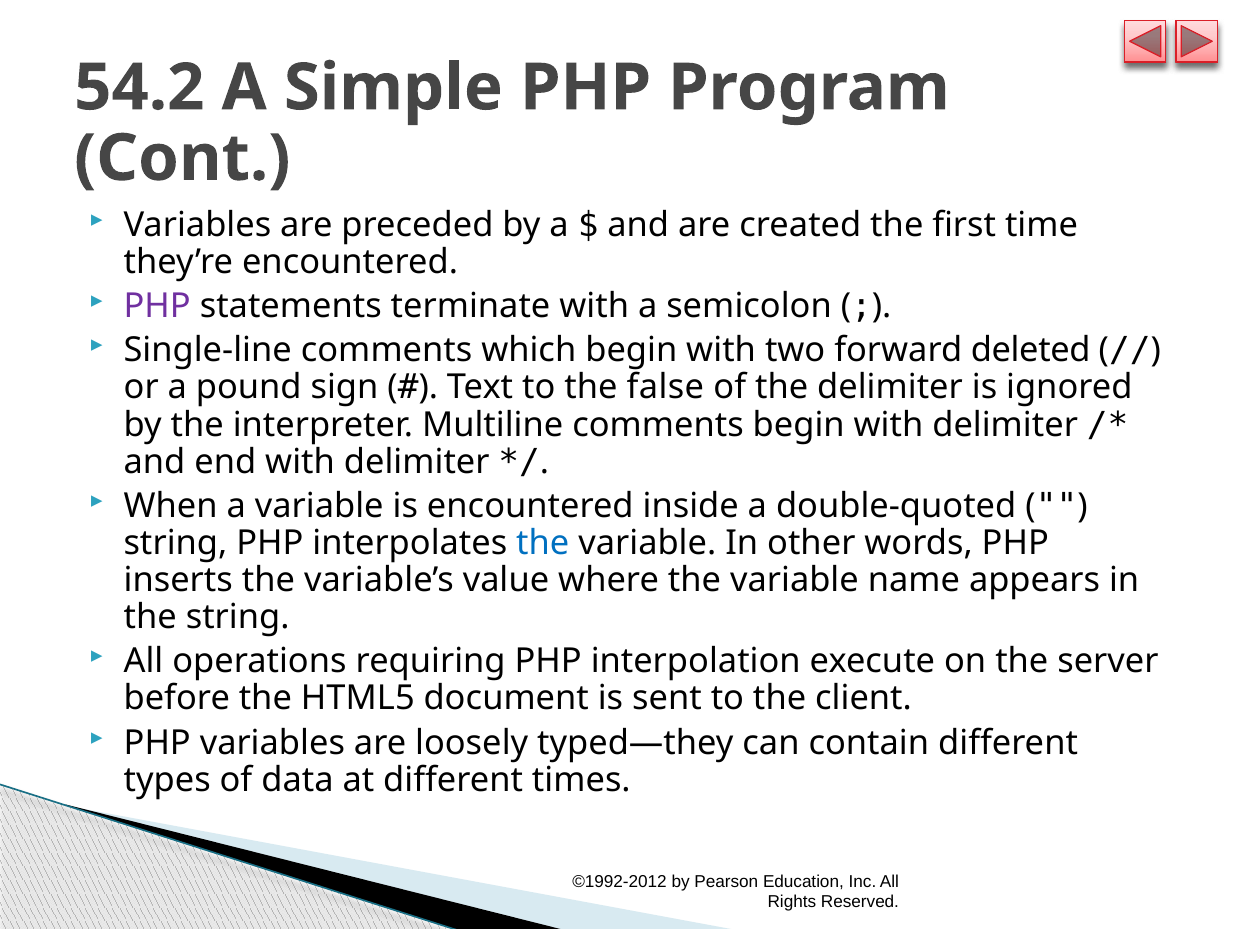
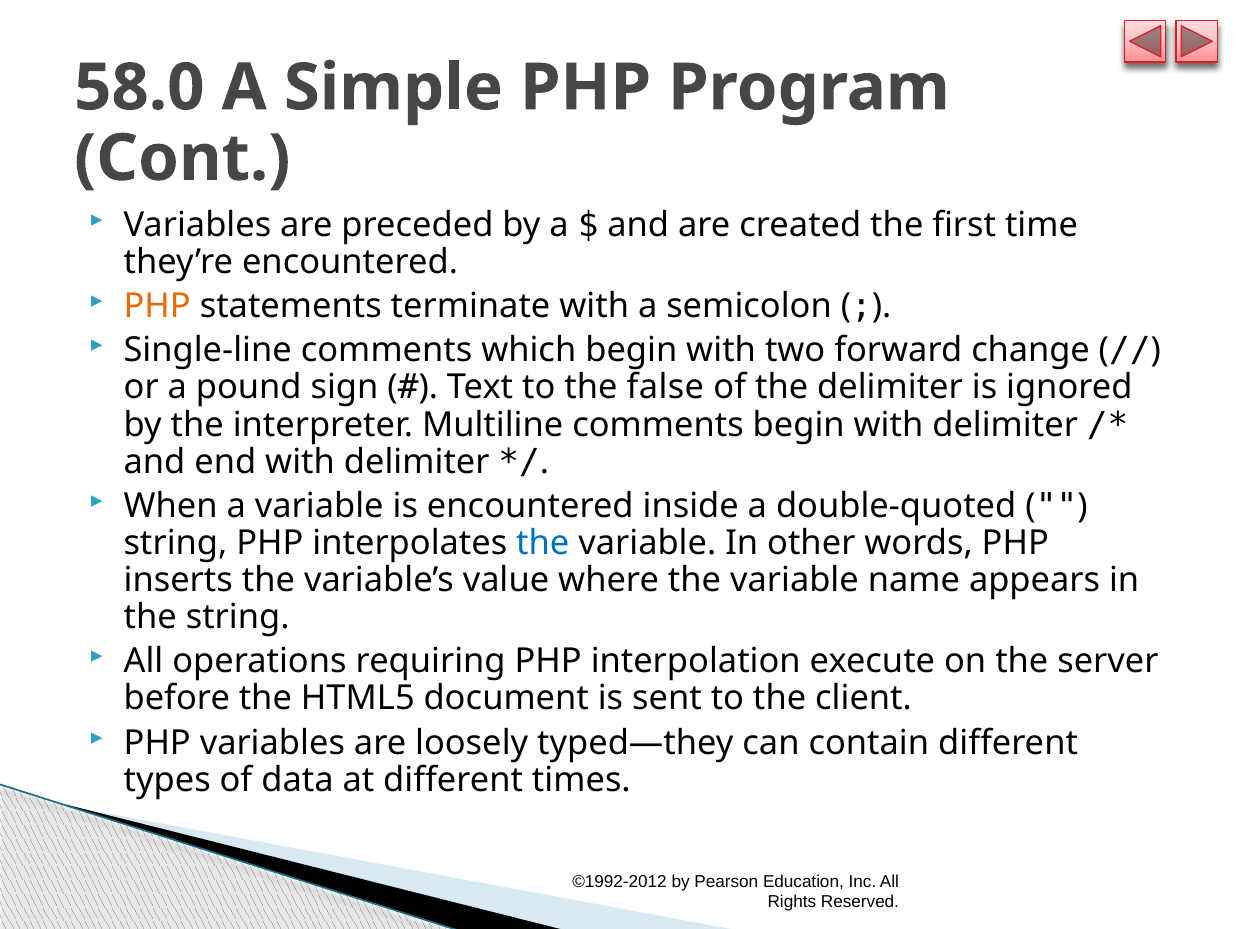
54.2: 54.2 -> 58.0 (139, 88)
PHP colour: purple -> orange (157, 306)
deleted: deleted -> change (1031, 350)
